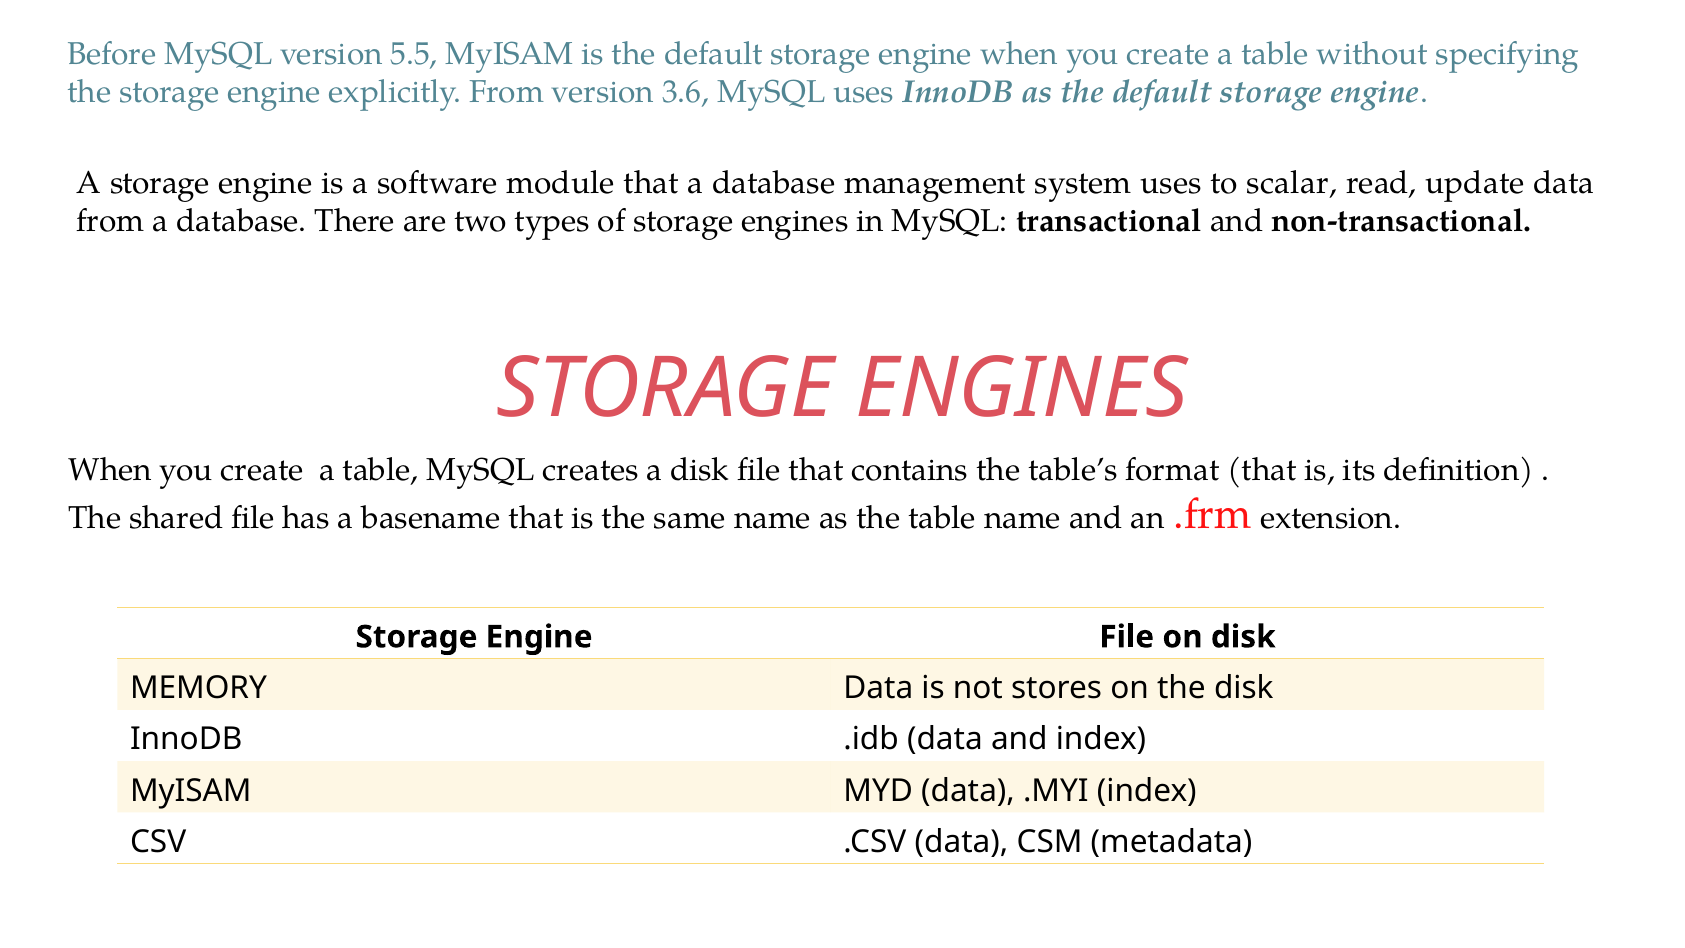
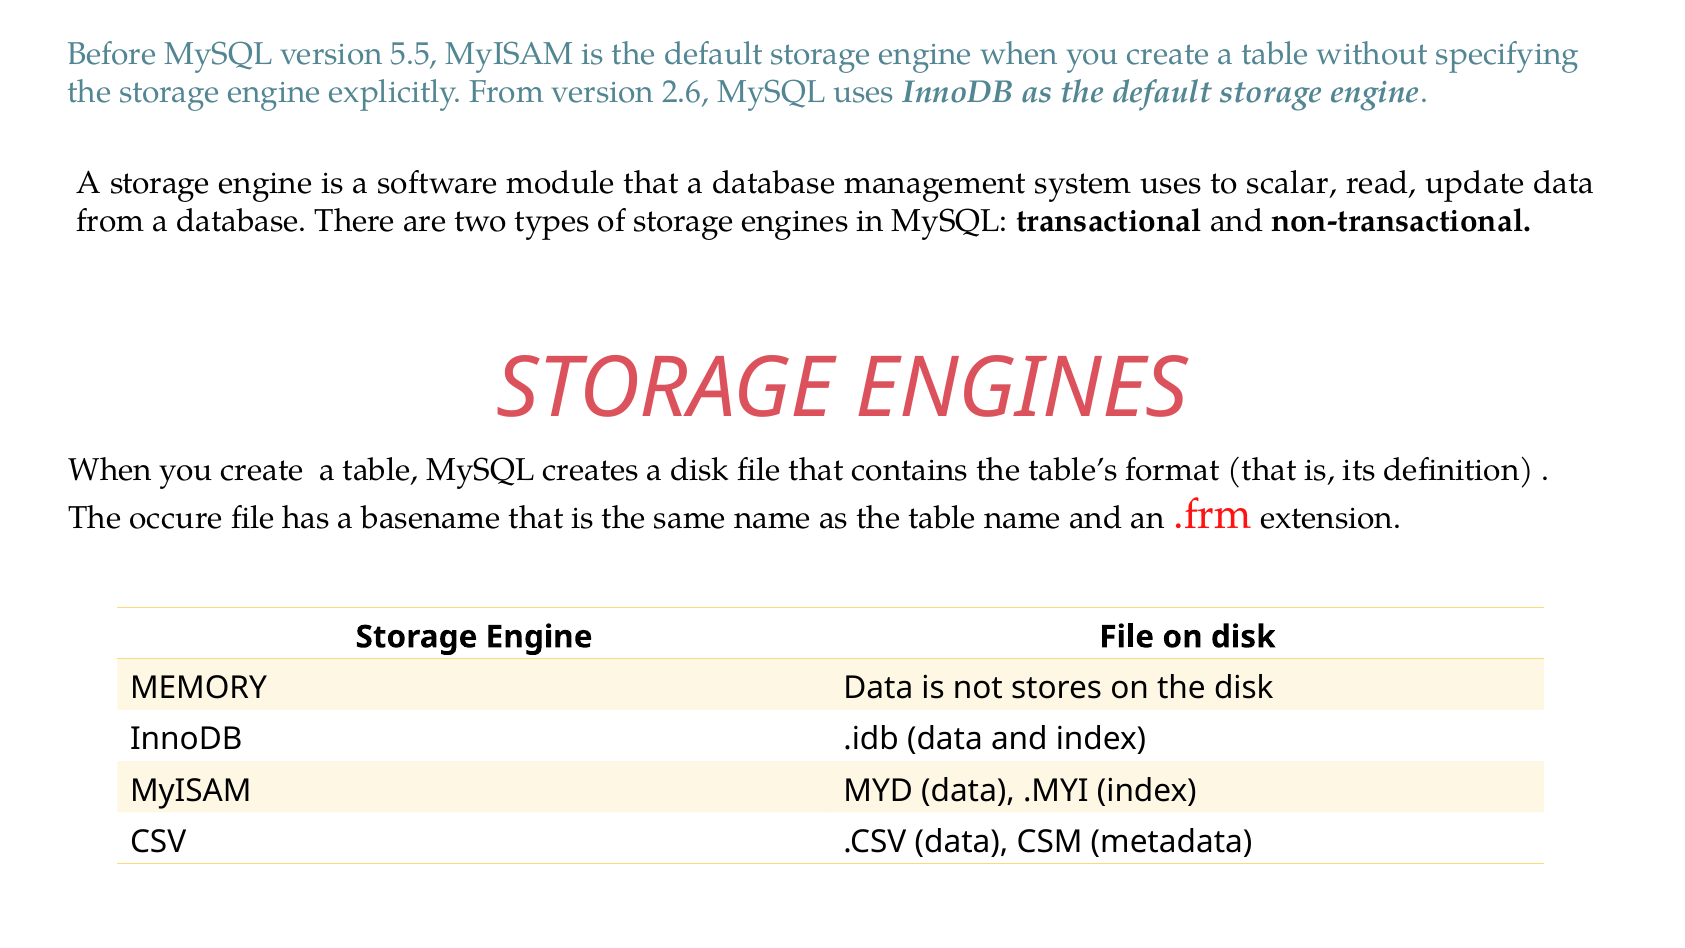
3.6: 3.6 -> 2.6 (686, 92)
shared: shared -> occure (176, 518)
